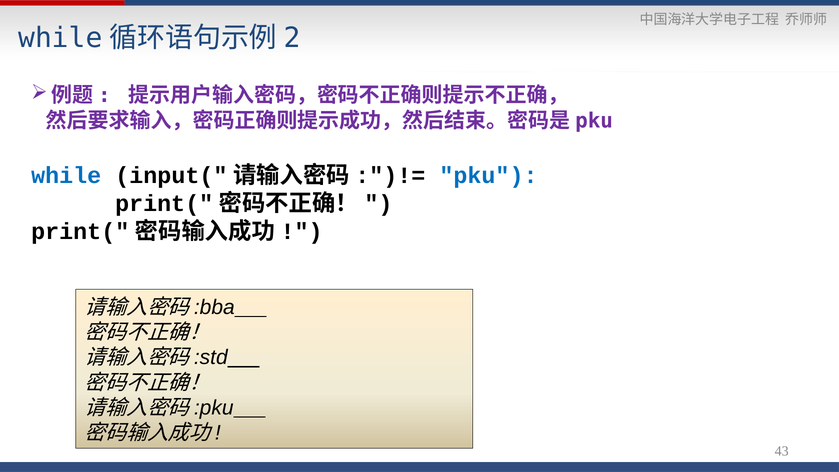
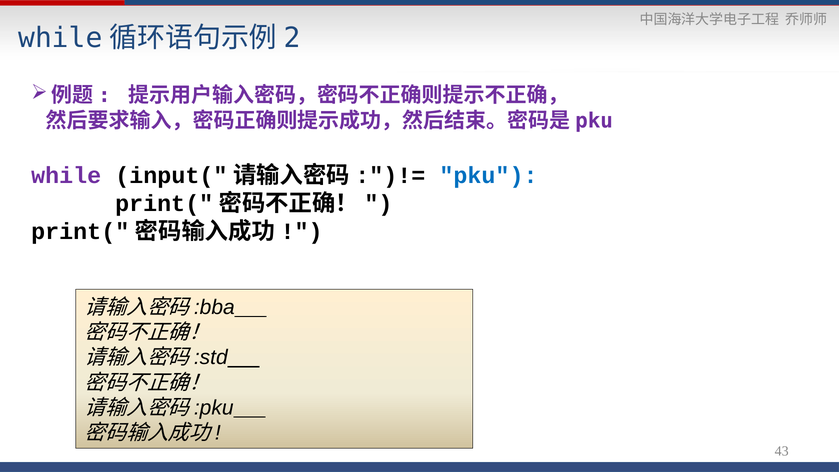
while colour: blue -> purple (66, 175)
